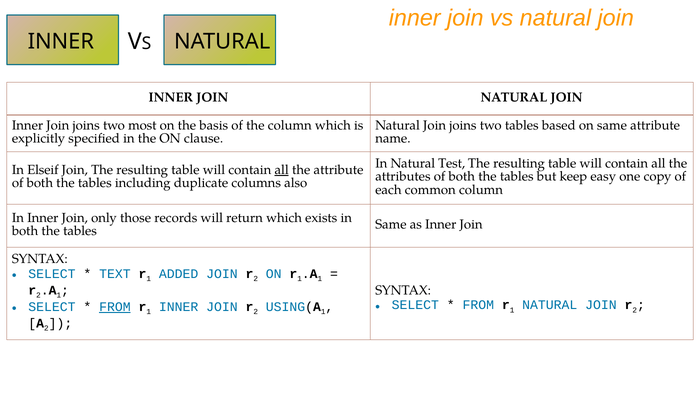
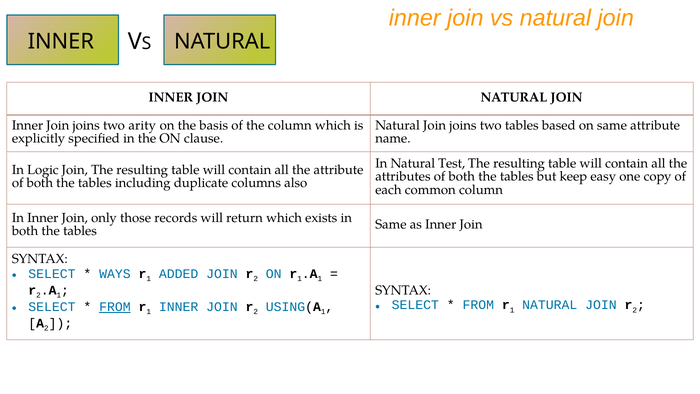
most: most -> arity (142, 125)
Elseif: Elseif -> Logic (43, 170)
all underline: present -> none (282, 170)
TEXT: TEXT -> WAYS (115, 274)
